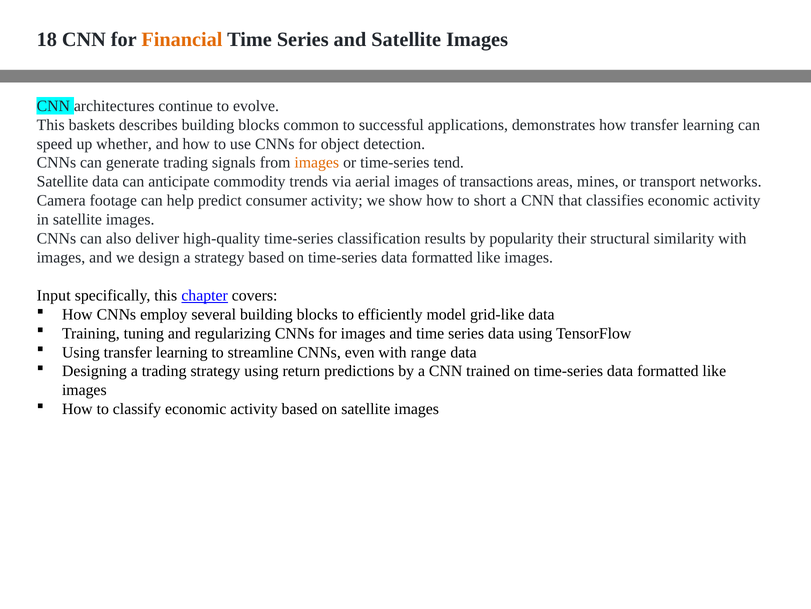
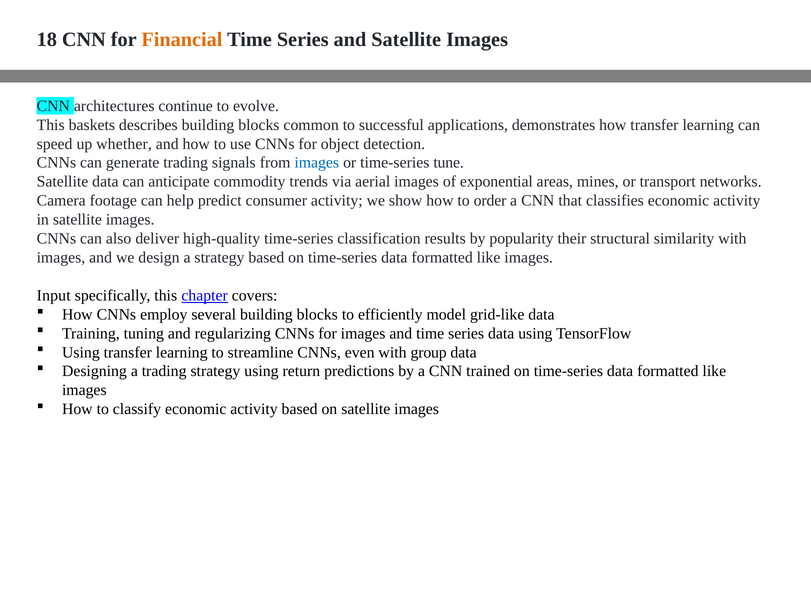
images colour: orange -> blue (317, 163)
tend: tend -> tune (449, 163)
transactions: transactions -> exponential (496, 181)
short: short -> order (490, 200)
range: range -> group (429, 352)
